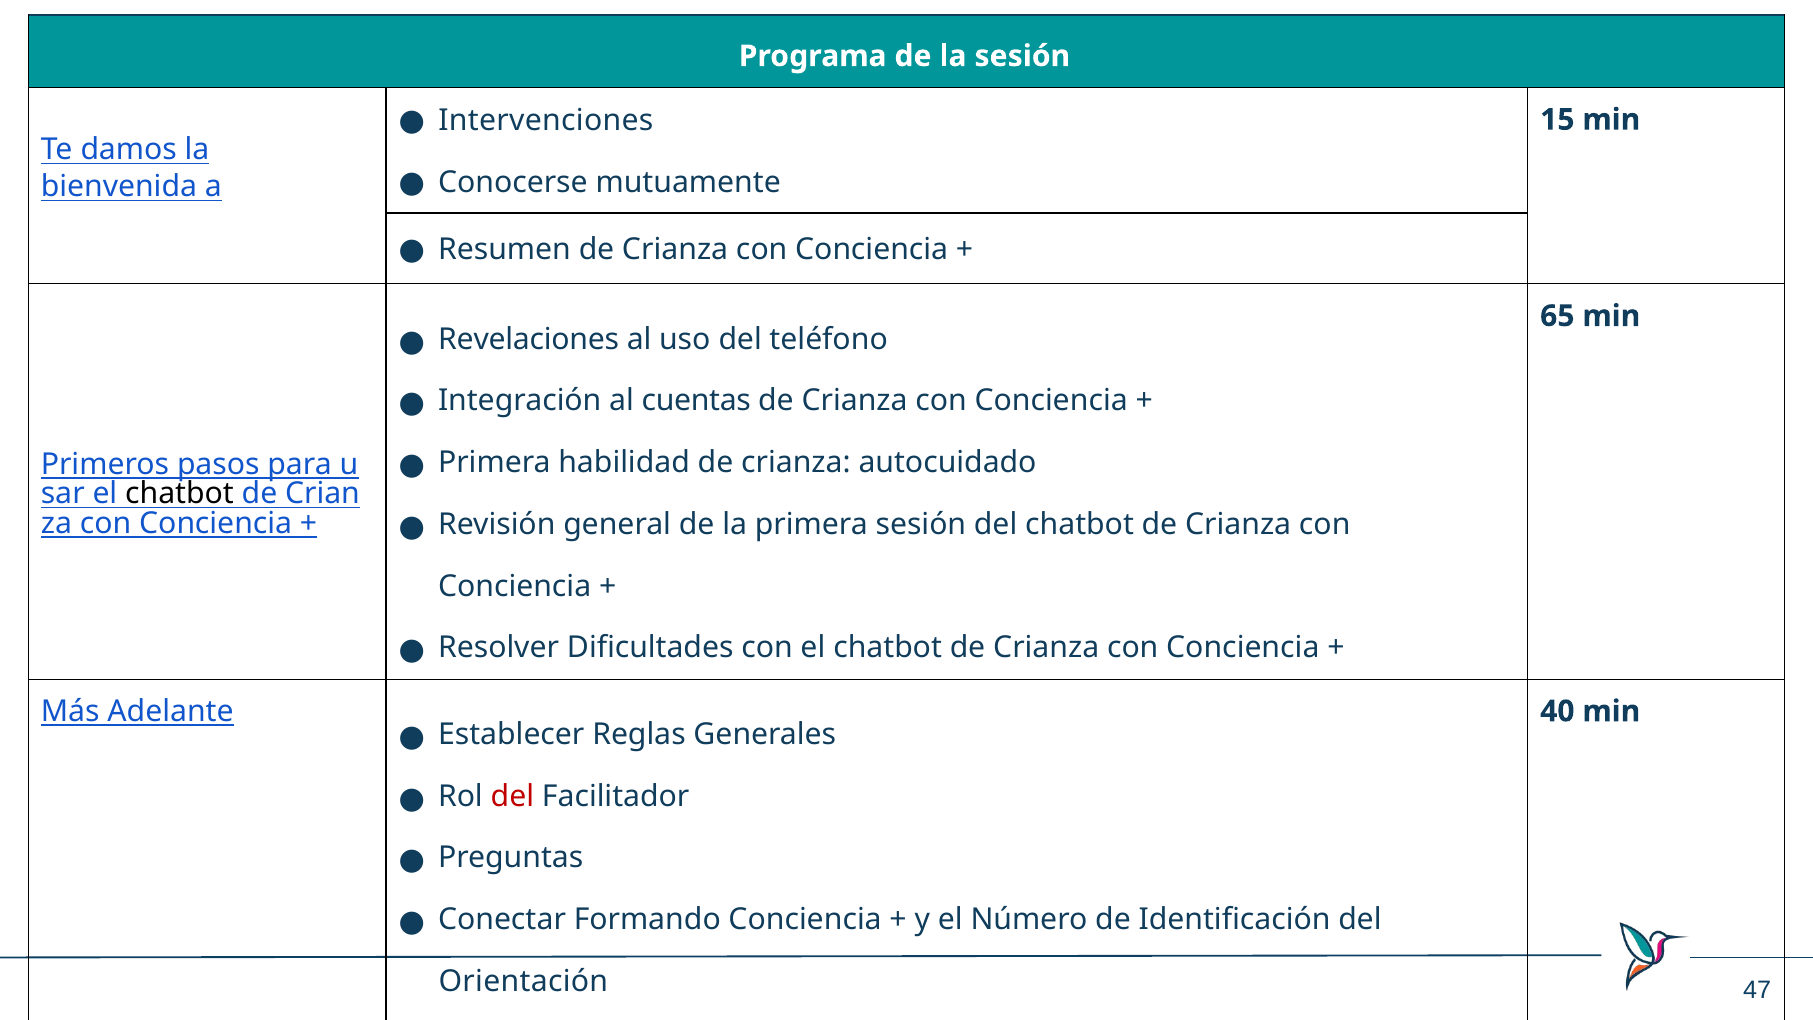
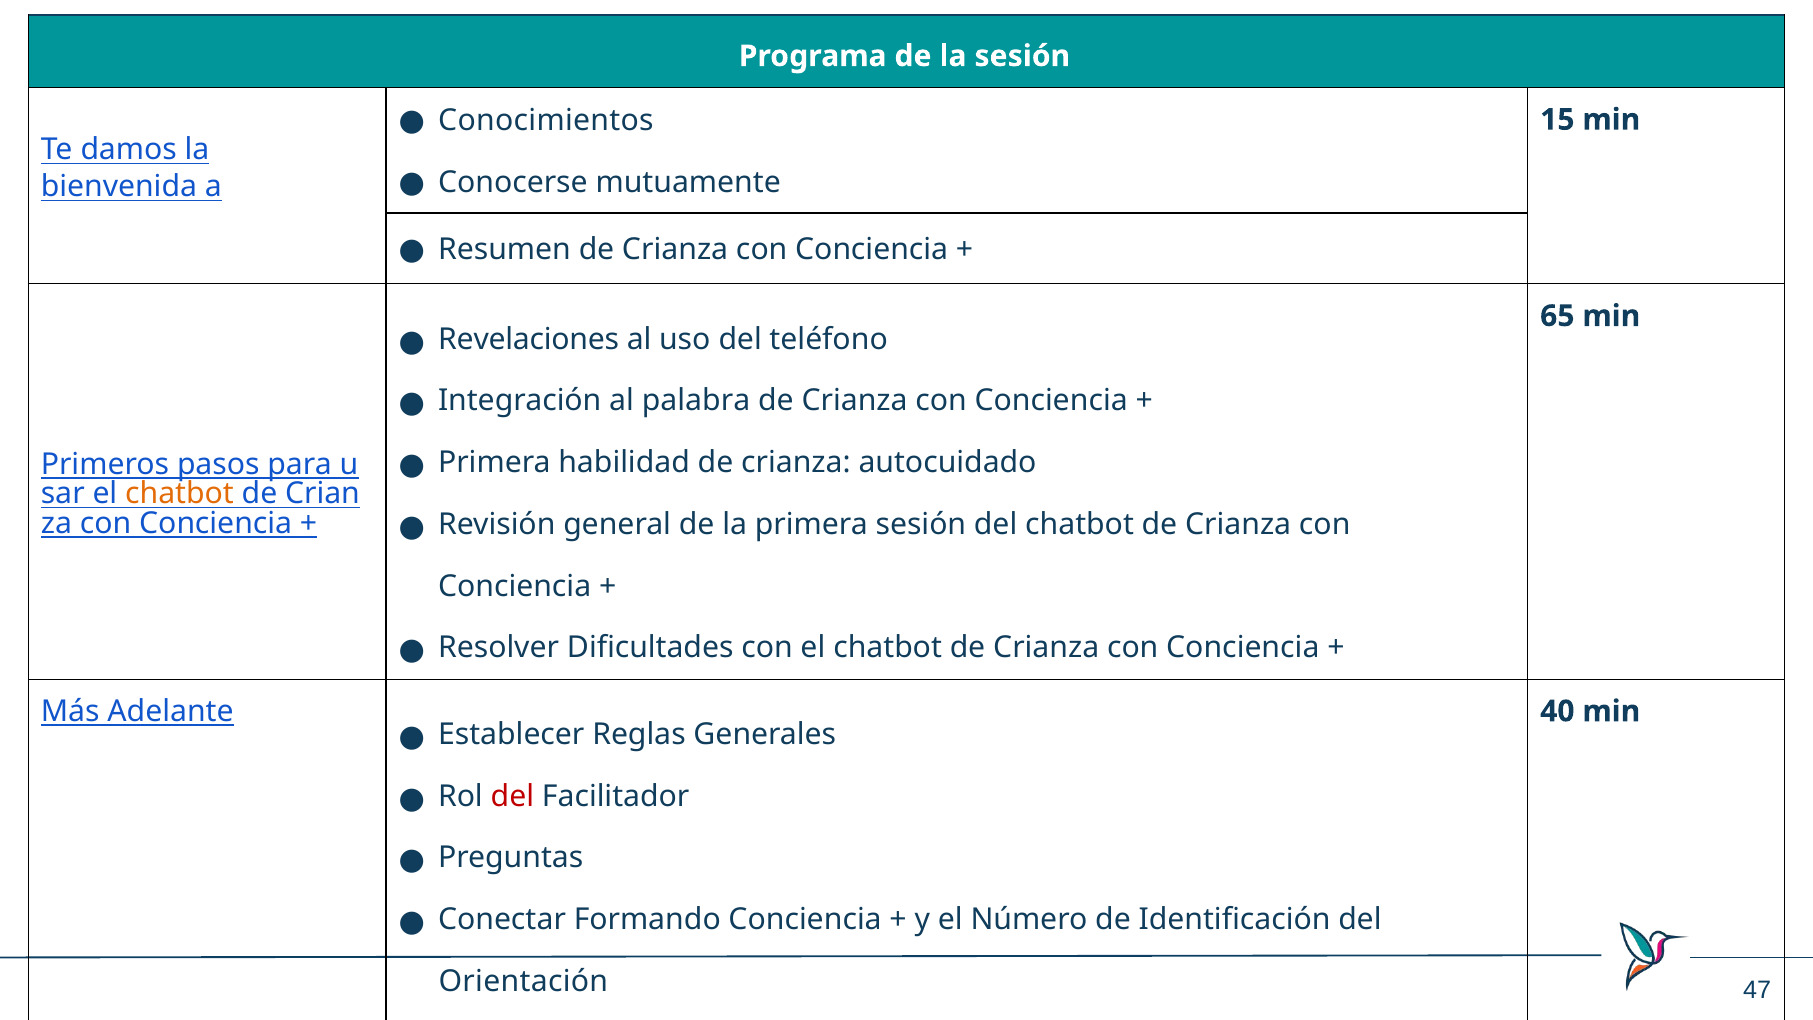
Intervenciones: Intervenciones -> Conocimientos (546, 120)
cuentas: cuentas -> palabra (696, 401)
chatbot colour: black -> orange (180, 494)
